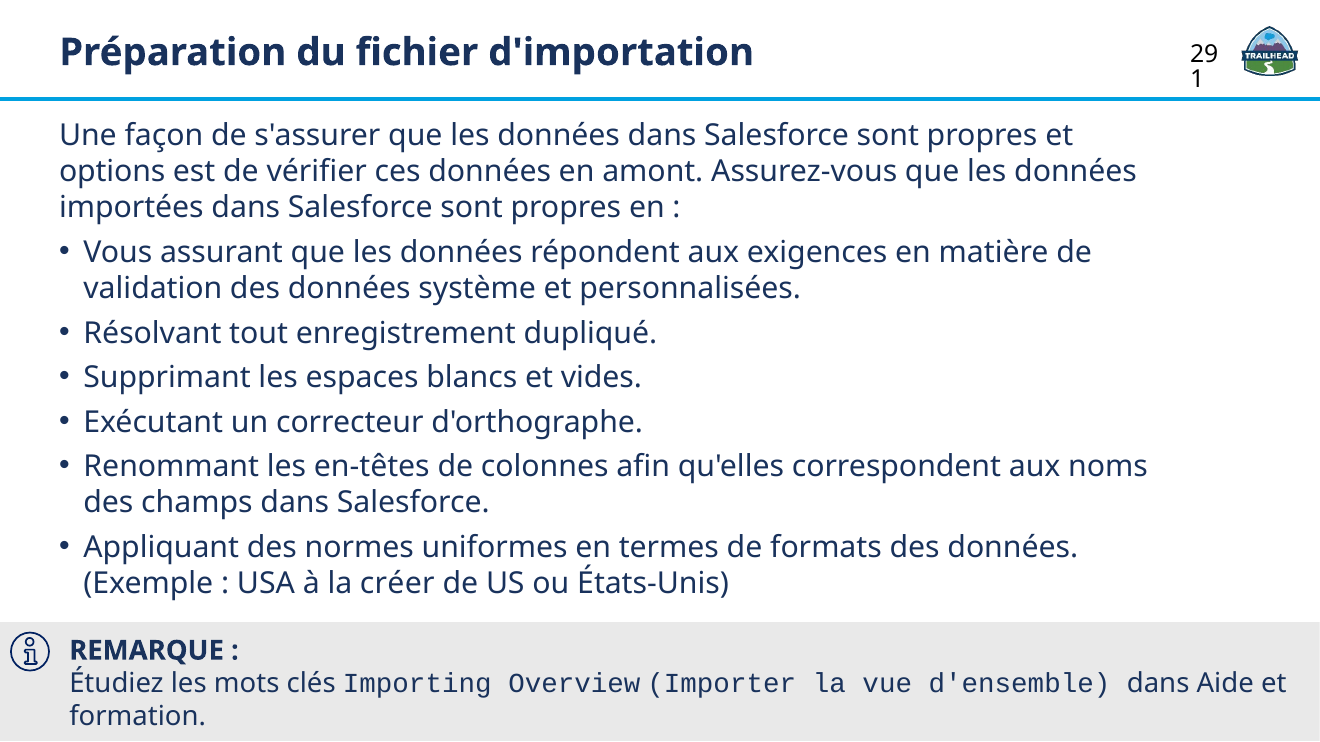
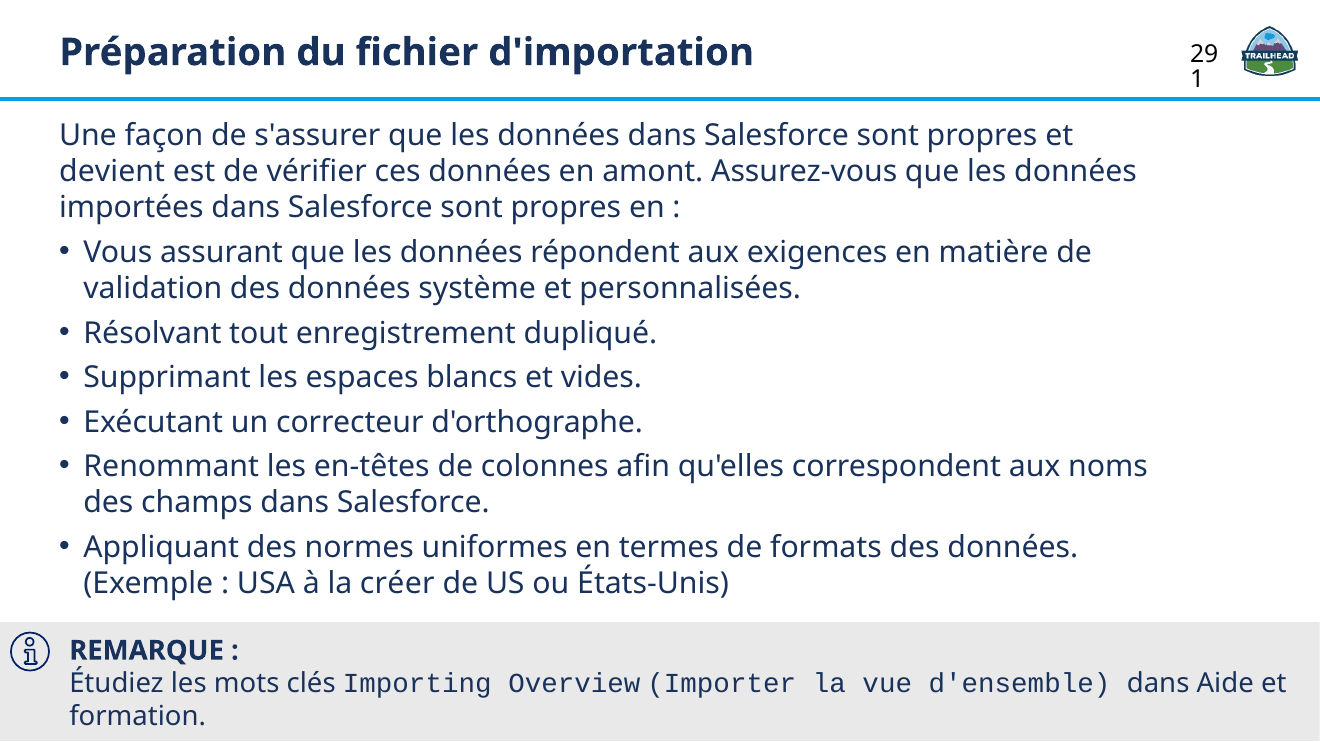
options: options -> devient (112, 172)
